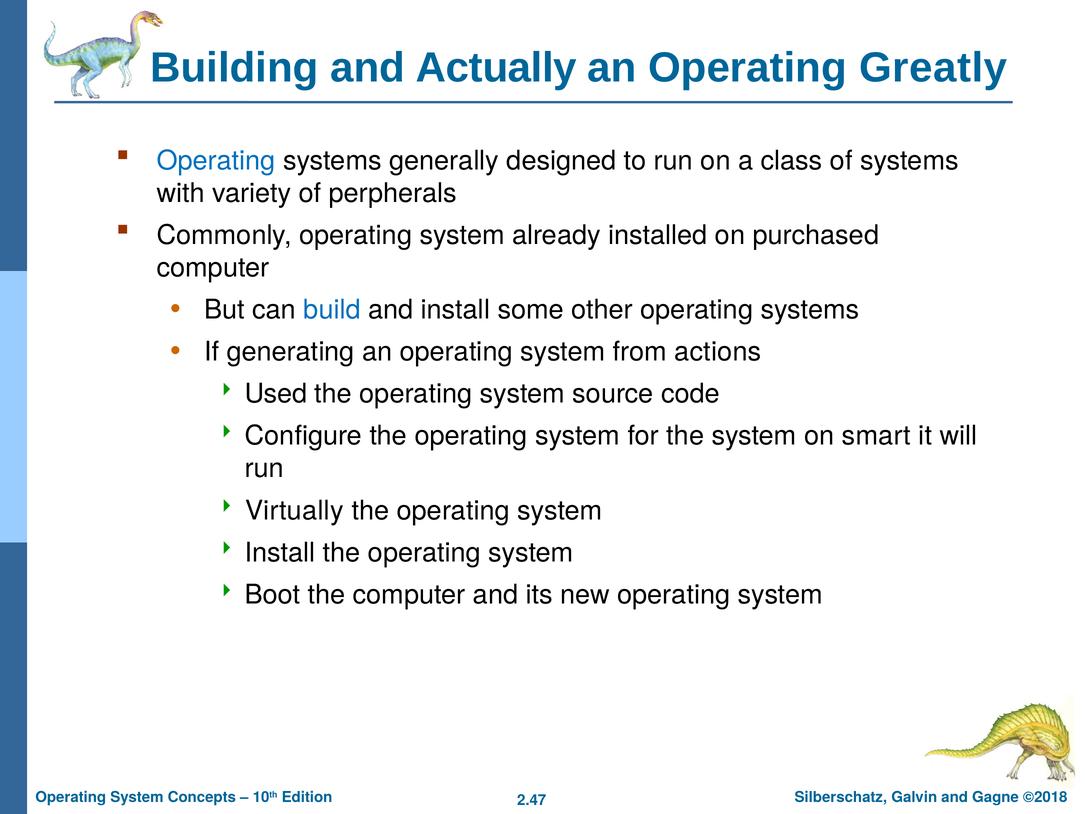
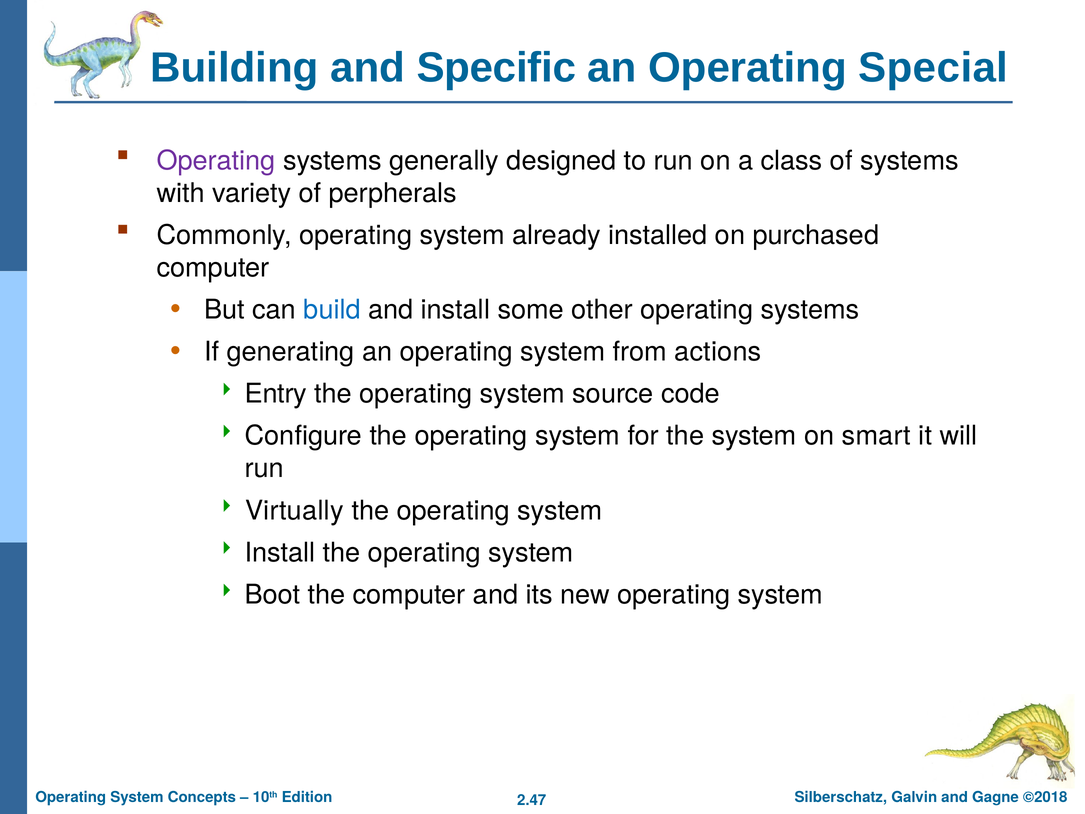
Actually: Actually -> Specific (496, 68)
Greatly: Greatly -> Special (933, 68)
Operating colour: blue -> purple (216, 161)
Used: Used -> Entry (276, 394)
